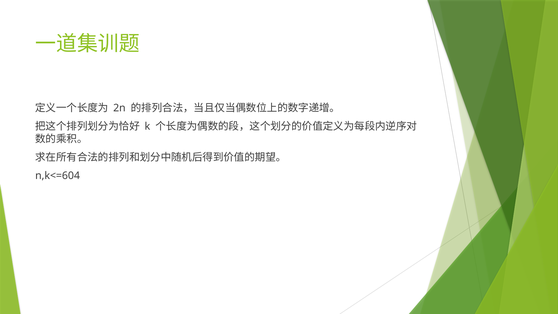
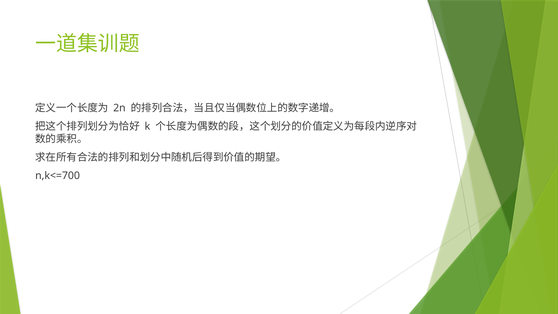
n,k<=604: n,k<=604 -> n,k<=700 (58, 176)
